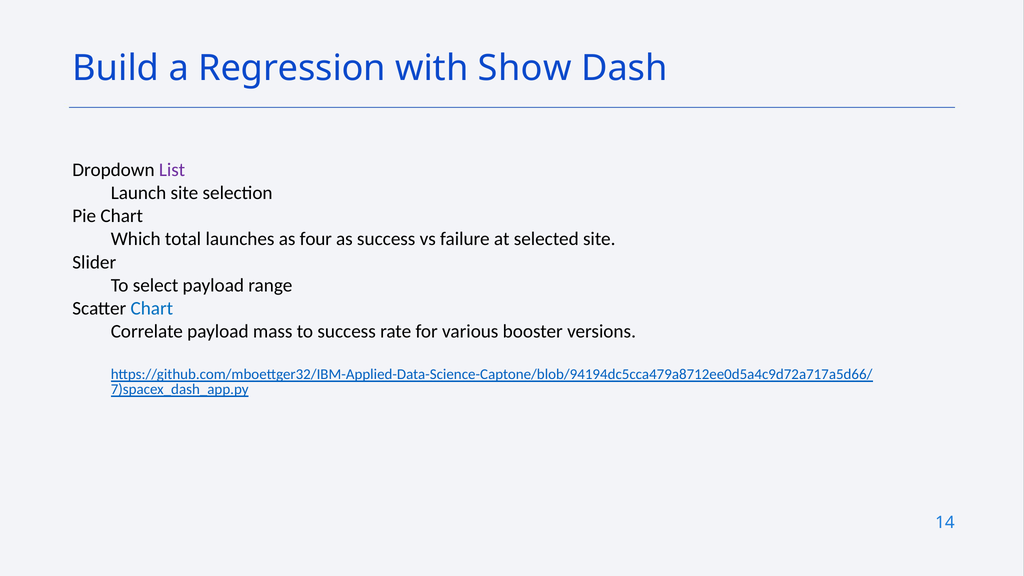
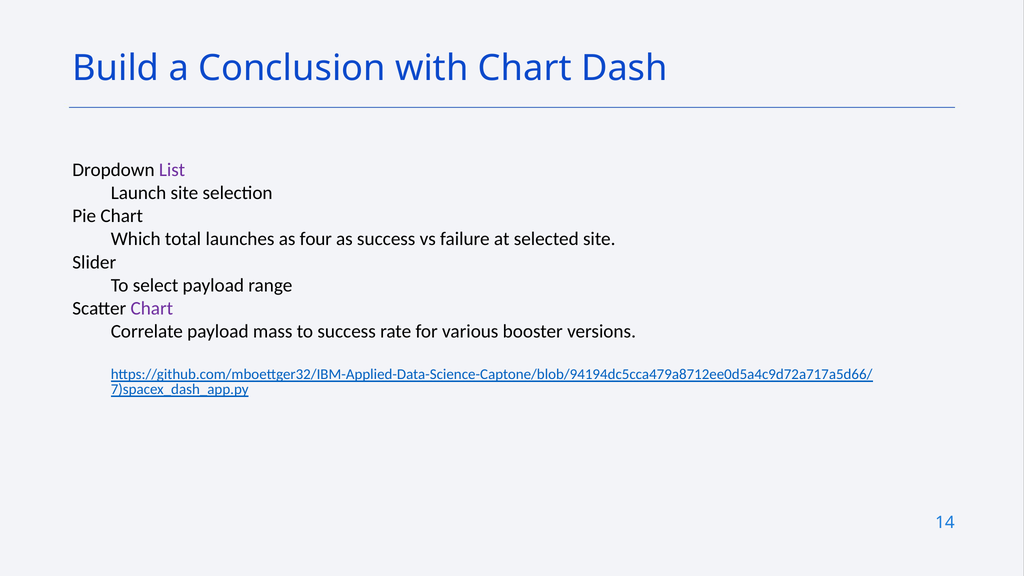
Regression: Regression -> Conclusion (292, 68)
with Show: Show -> Chart (525, 68)
Chart colour: blue -> purple (152, 308)
